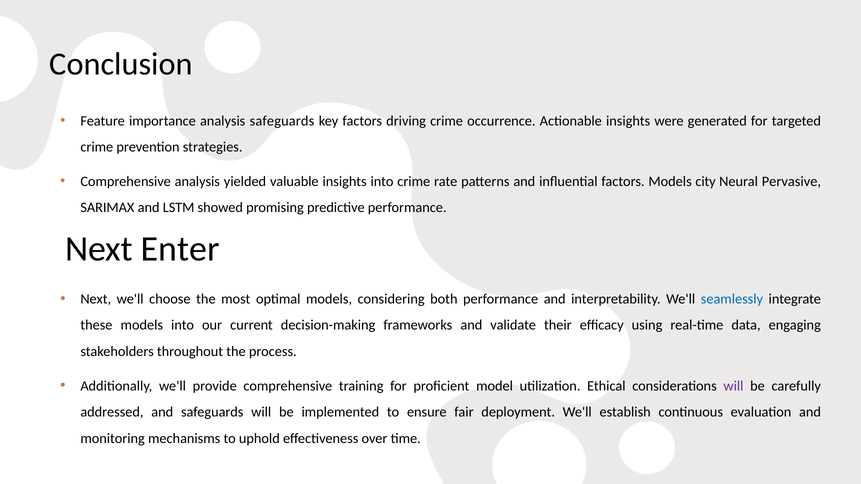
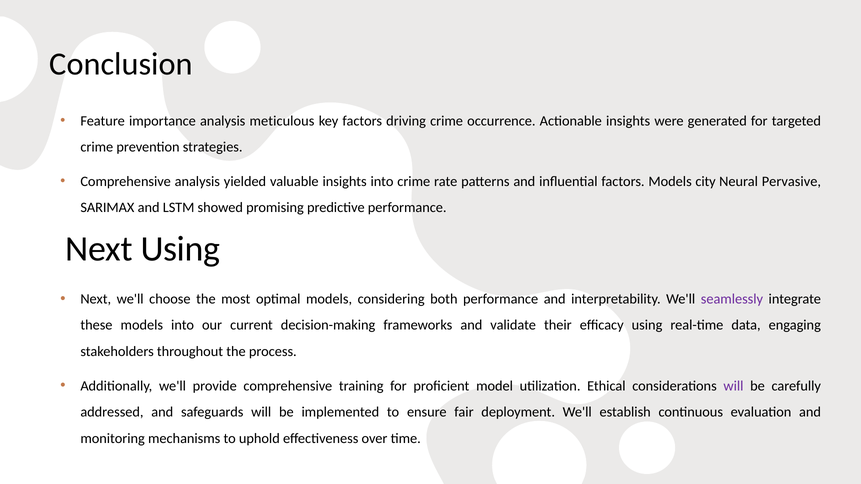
analysis safeguards: safeguards -> meticulous (282, 121)
Next Enter: Enter -> Using (180, 249)
seamlessly colour: blue -> purple (732, 299)
